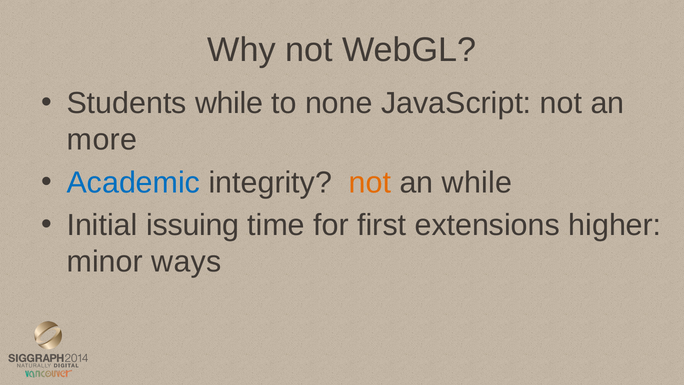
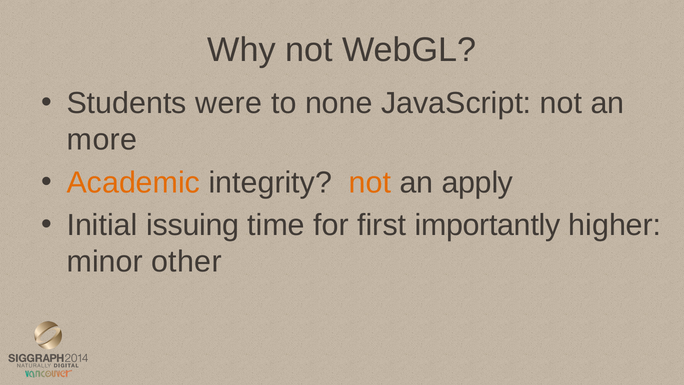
Students while: while -> were (229, 103)
Academic colour: blue -> orange (133, 182)
an while: while -> apply (477, 182)
extensions: extensions -> importantly (487, 225)
ways: ways -> other (186, 262)
